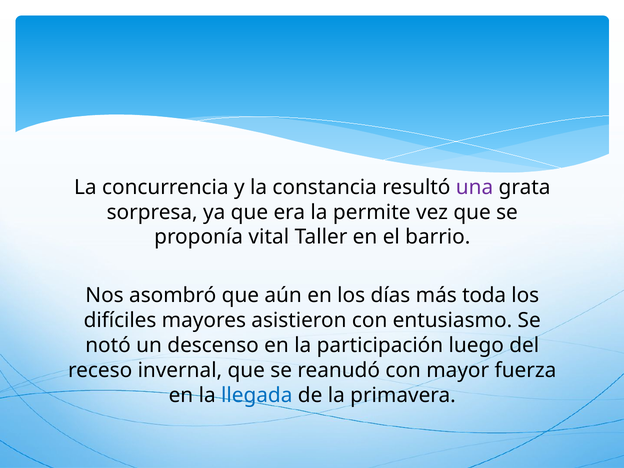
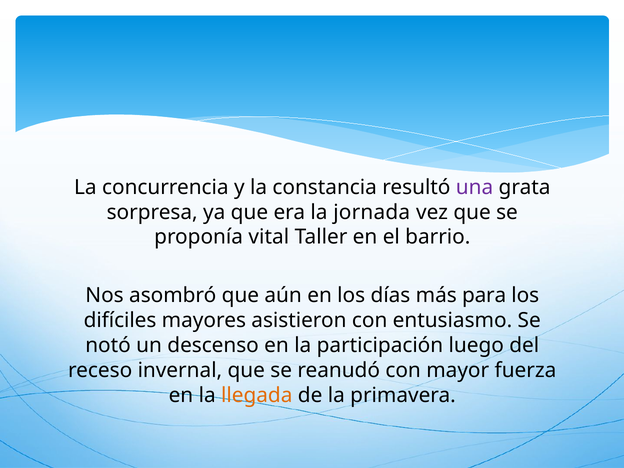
permite: permite -> jornada (372, 212)
toda: toda -> para (484, 295)
llegada colour: blue -> orange (257, 395)
